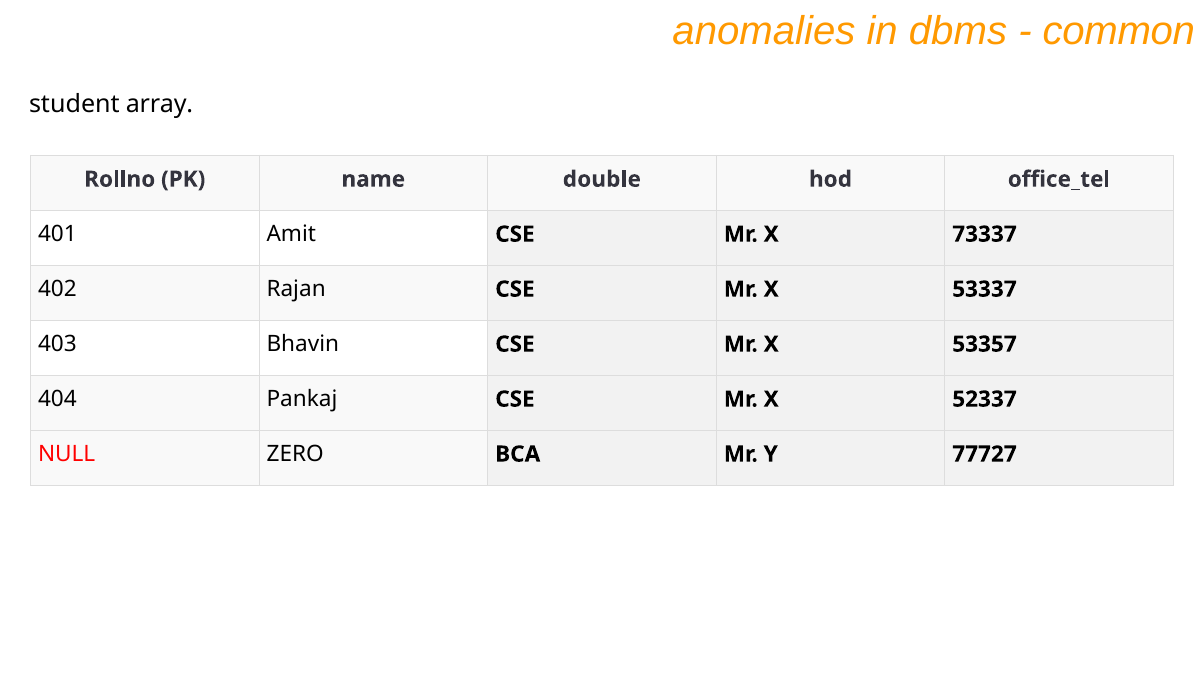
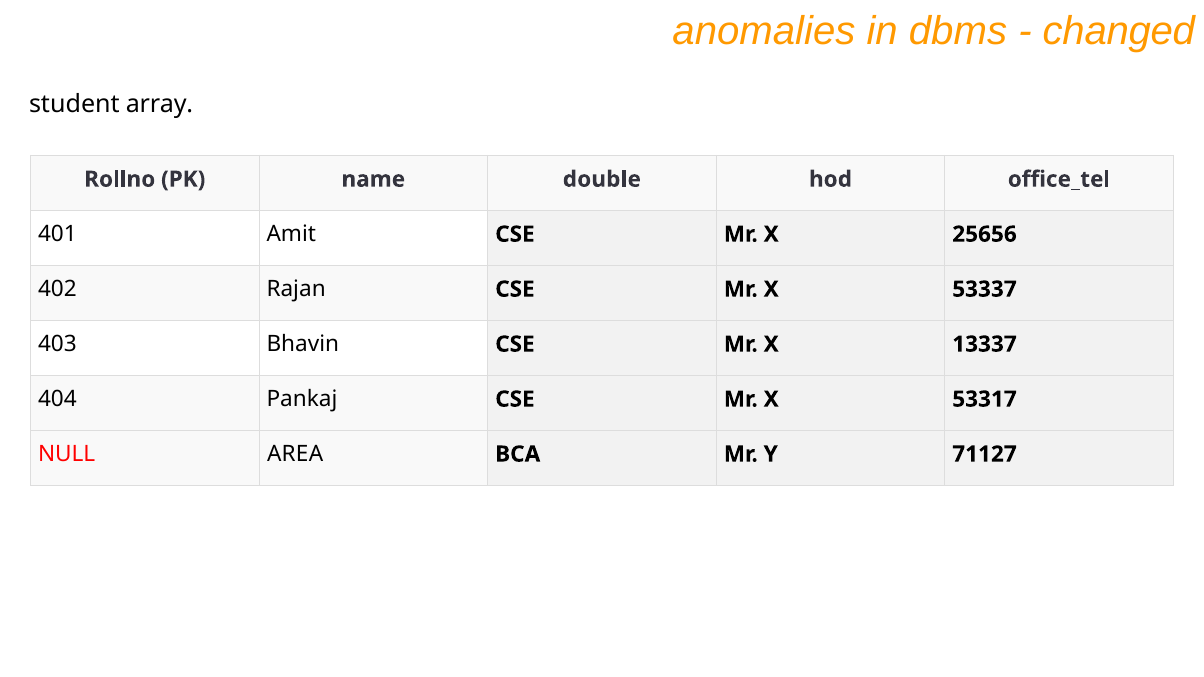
common: common -> changed (1119, 31)
73337: 73337 -> 25656 (985, 234)
53357: 53357 -> 13337 (985, 344)
52337: 52337 -> 53317 (985, 399)
ZERO: ZERO -> AREA (295, 454)
77727: 77727 -> 71127 (985, 454)
